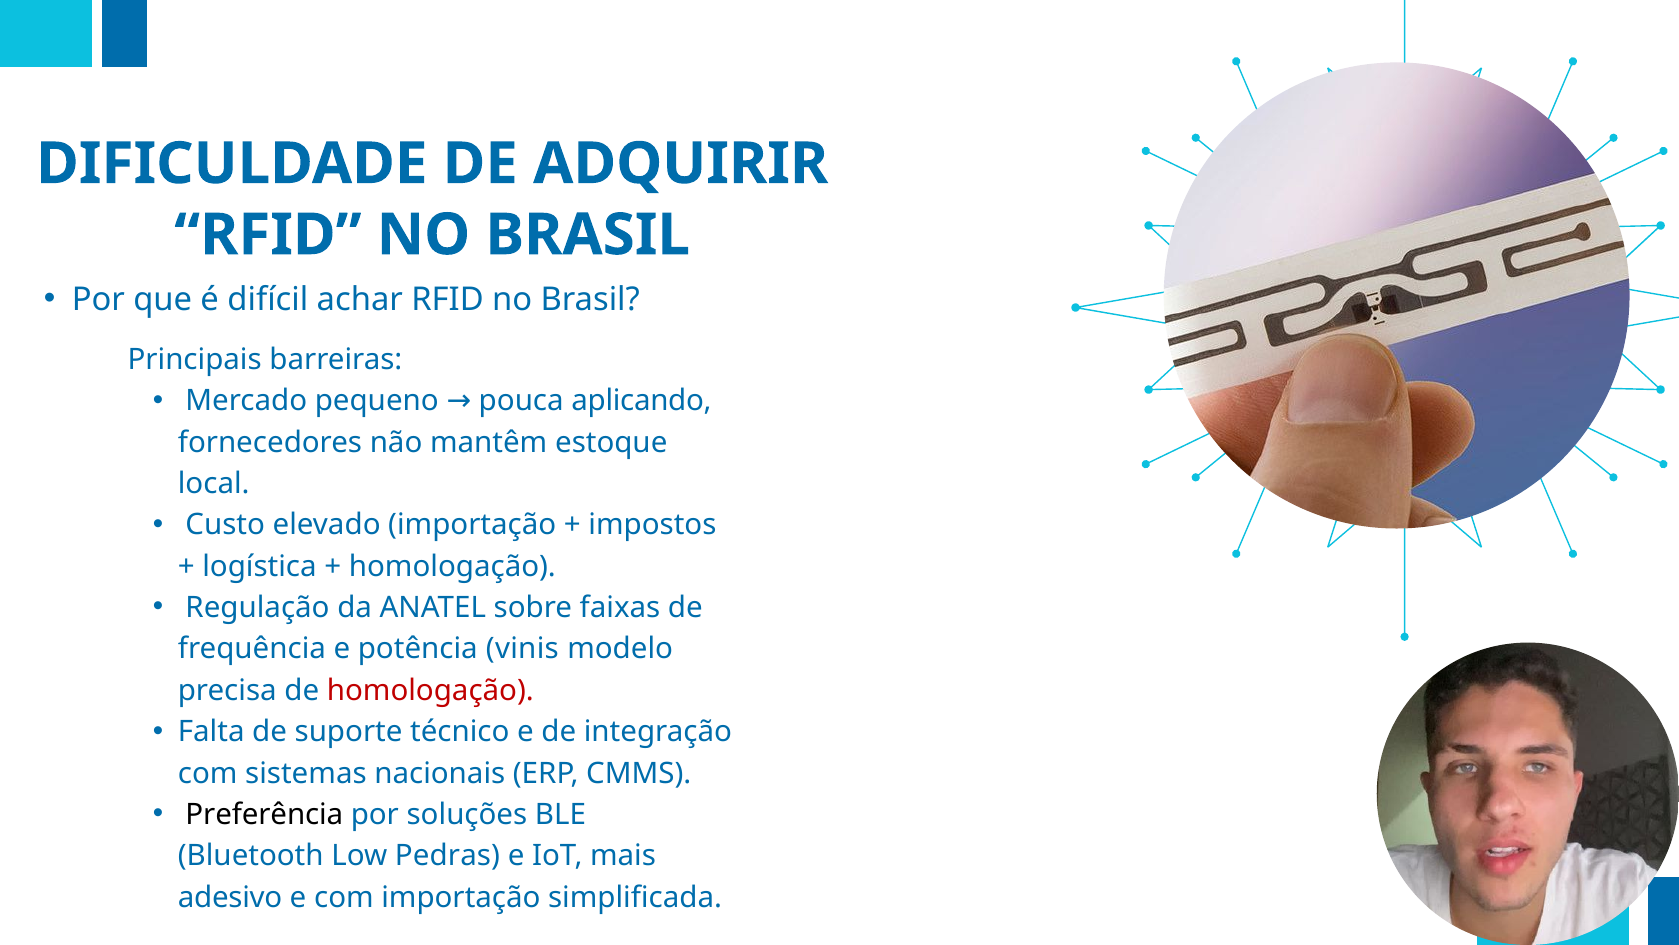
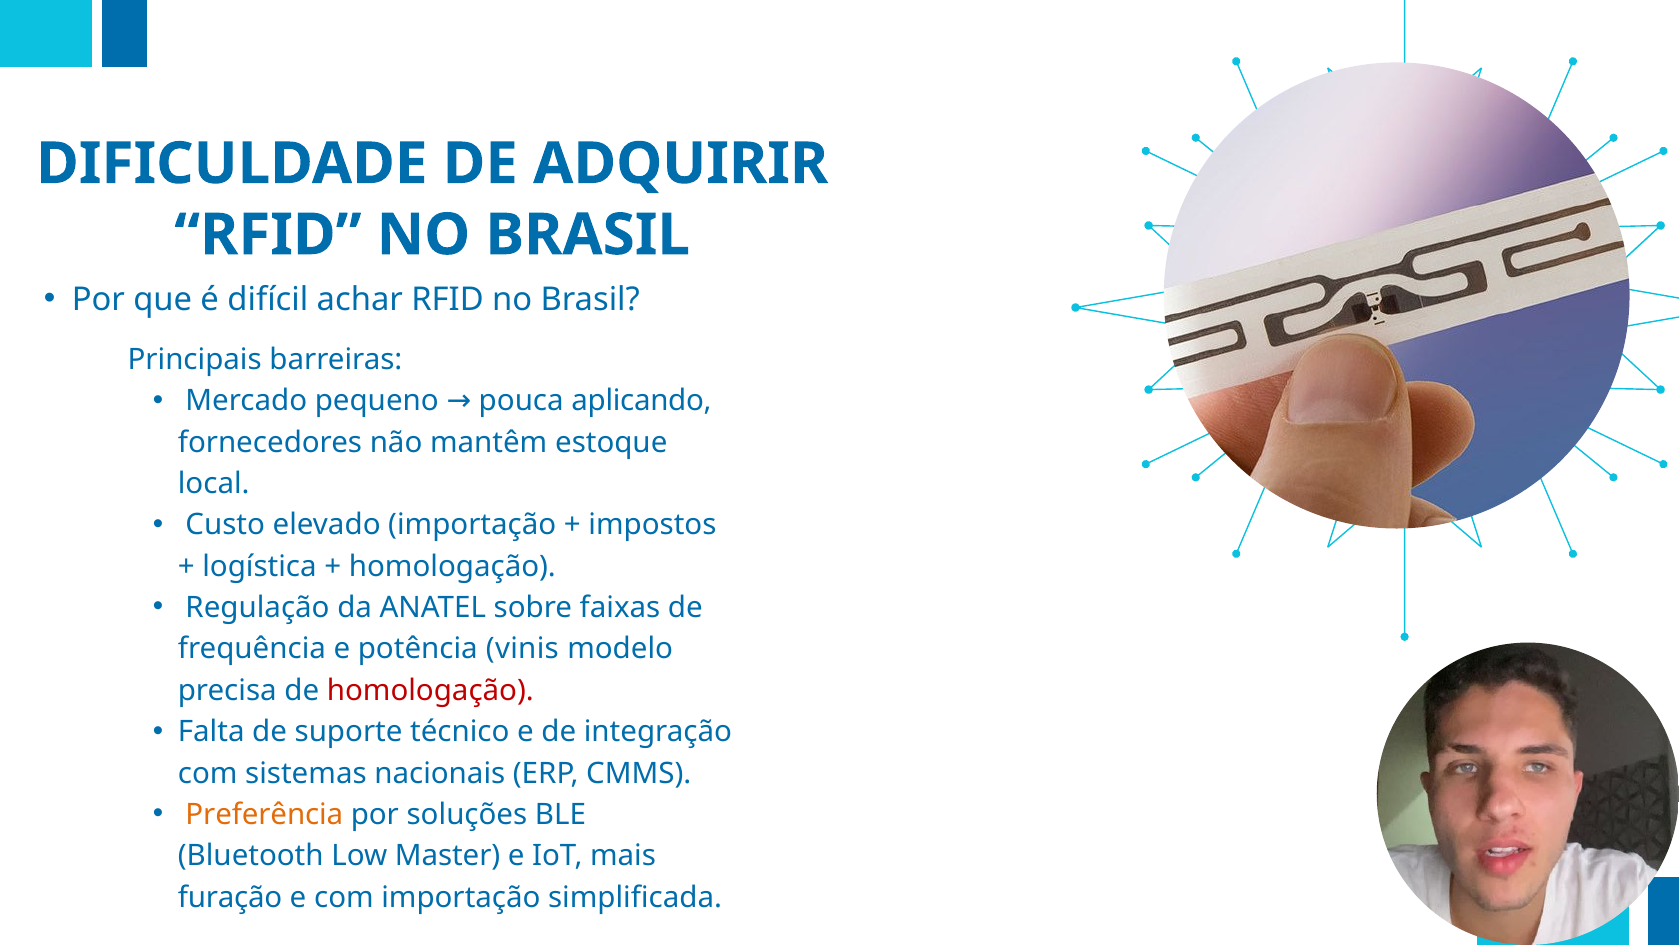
Preferência colour: black -> orange (264, 814)
Pedras: Pedras -> Master (448, 856)
adesivo: adesivo -> furação (230, 897)
